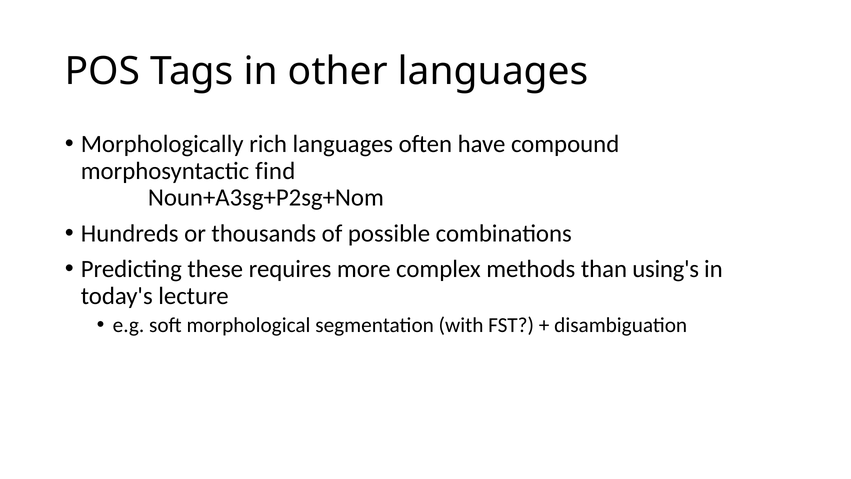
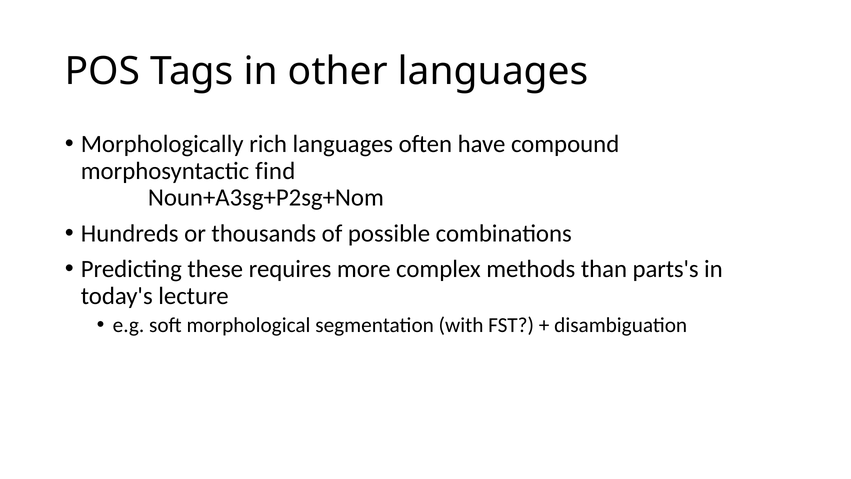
using's: using's -> parts's (666, 269)
